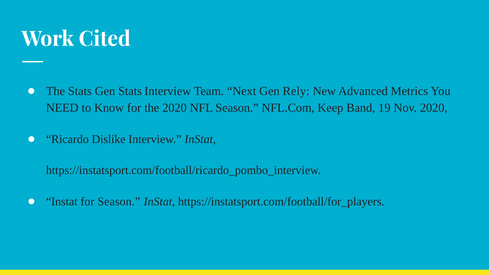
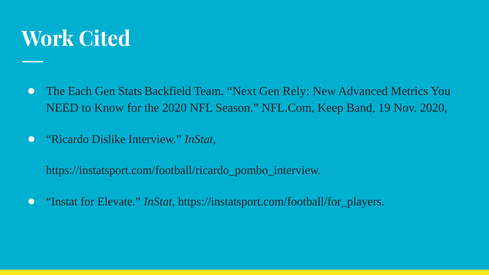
The Stats: Stats -> Each (80, 91)
Stats Interview: Interview -> Backfield (168, 91)
for Season: Season -> Elevate (119, 202)
